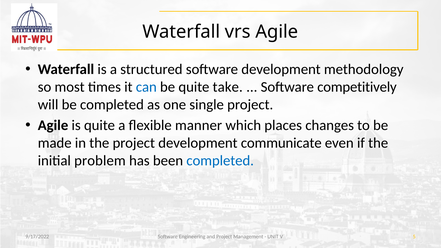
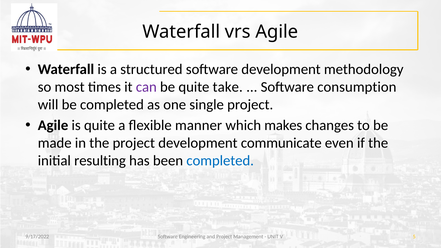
can colour: blue -> purple (146, 87)
competitively: competitively -> consumption (357, 87)
places: places -> makes (283, 125)
problem: problem -> resulting (100, 161)
